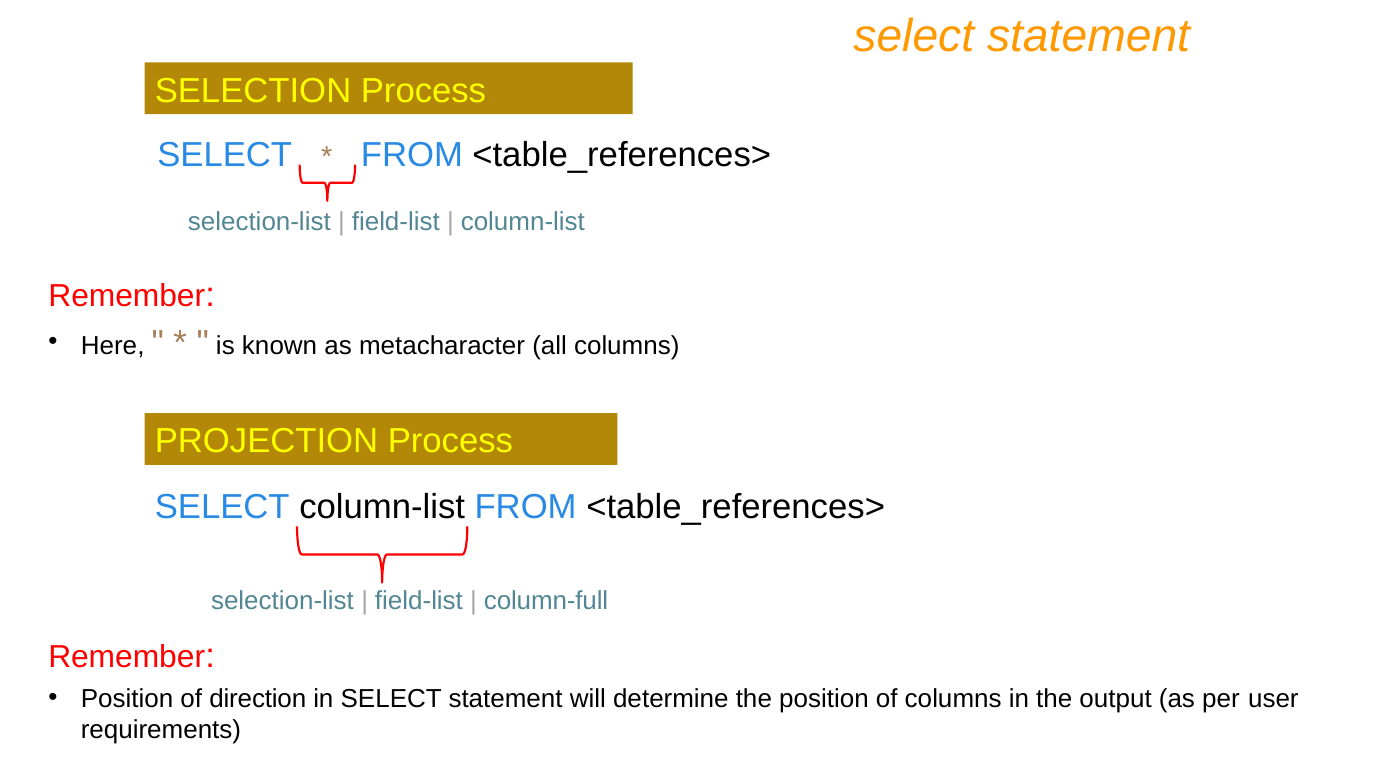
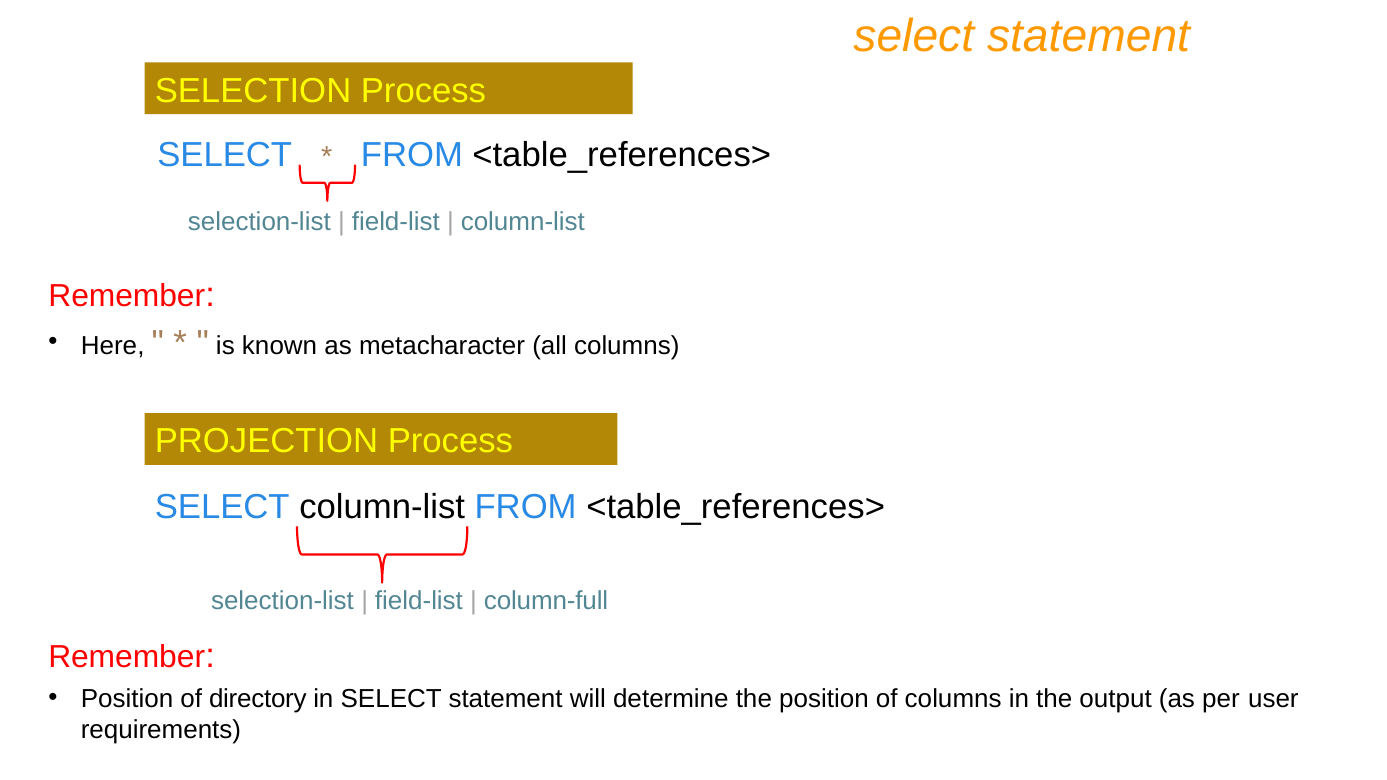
direction: direction -> directory (258, 699)
